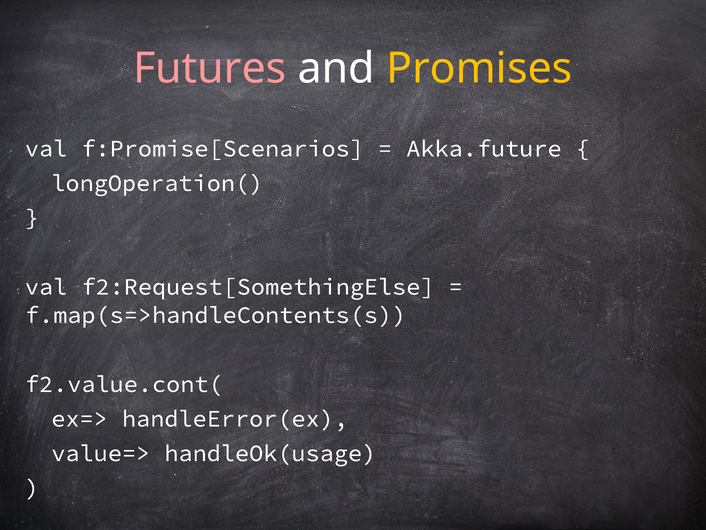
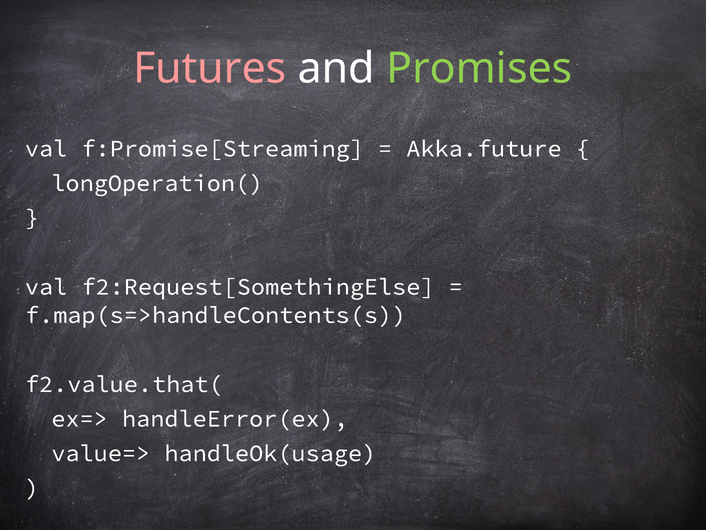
Promises colour: yellow -> light green (479, 68)
f:Promise[Scenarios: f:Promise[Scenarios -> f:Promise[Streaming (223, 148)
f2.value.cont(: f2.value.cont( -> f2.value.that( (124, 384)
